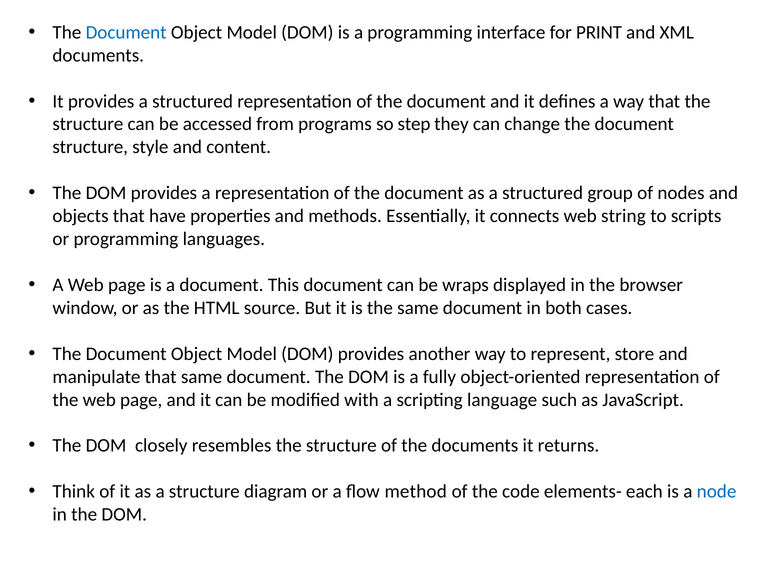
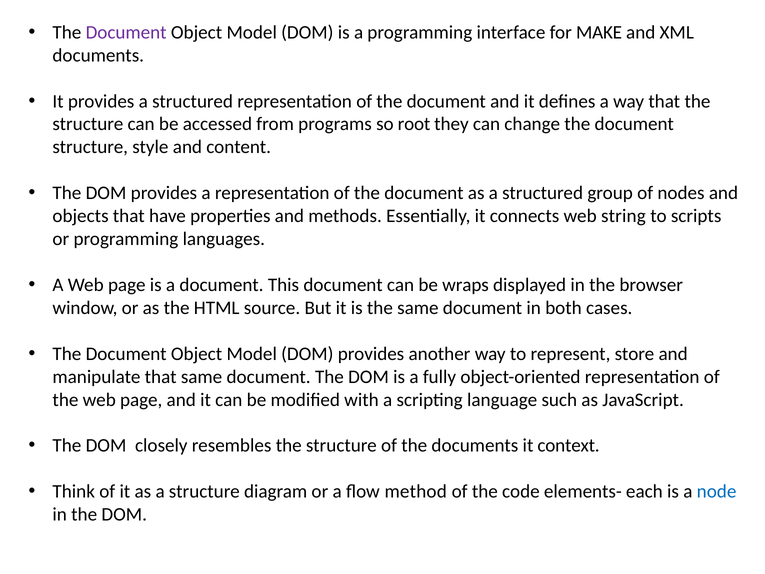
Document colour: blue -> purple (126, 32)
PRINT: PRINT -> MAKE (599, 32)
step: step -> root (414, 124)
returns: returns -> context (569, 445)
